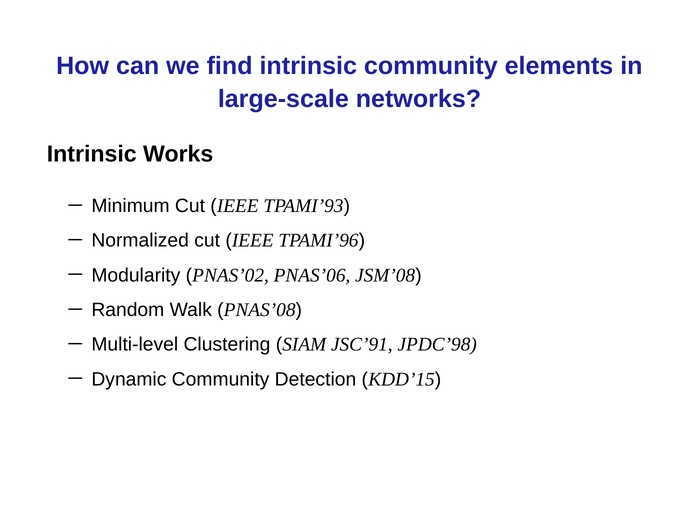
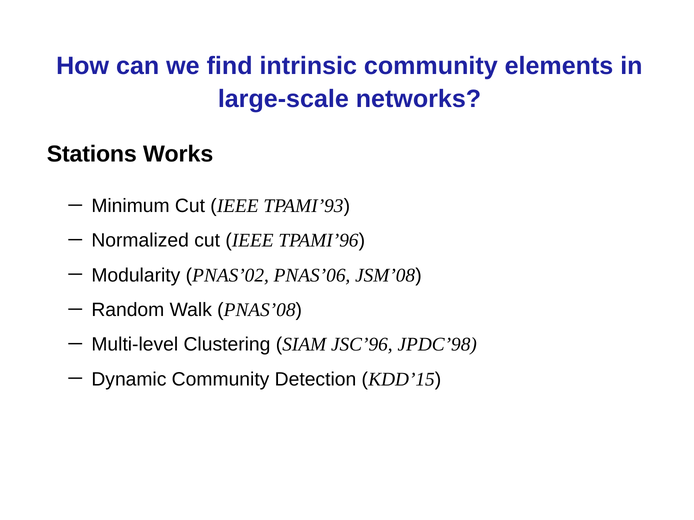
Intrinsic: Intrinsic -> Stations (92, 154)
JSC’91: JSC’91 -> JSC’96 (362, 345)
